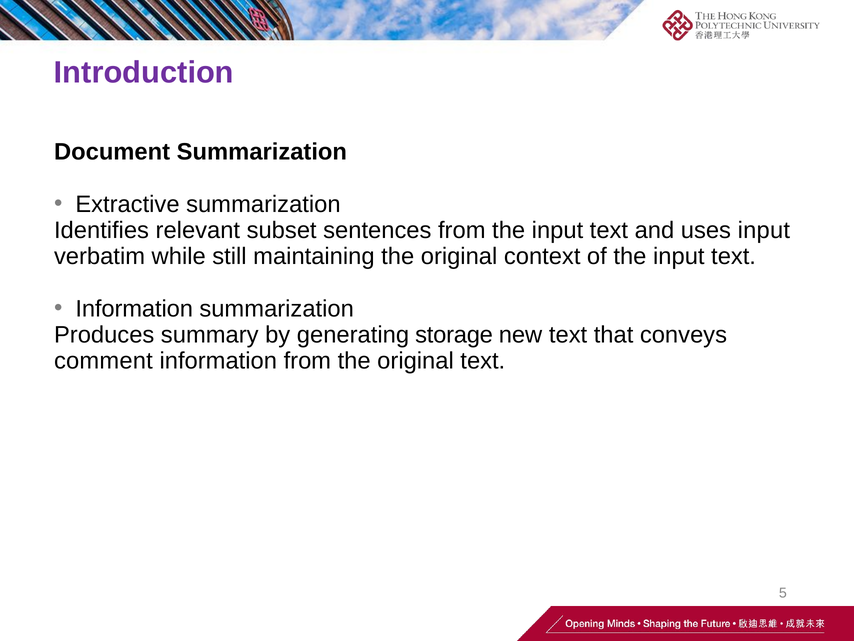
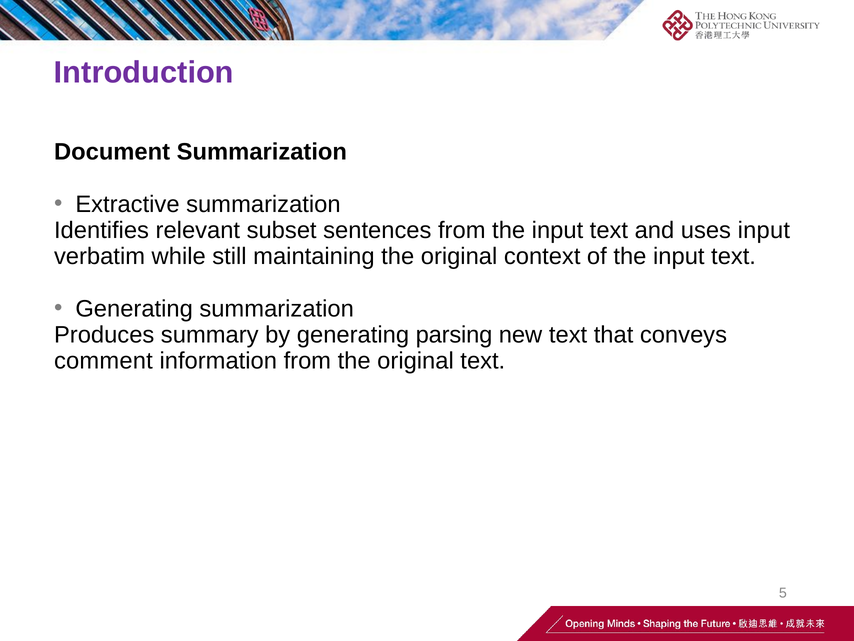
Information: Information -> Generating (134, 309)
storage: storage -> parsing (454, 335)
